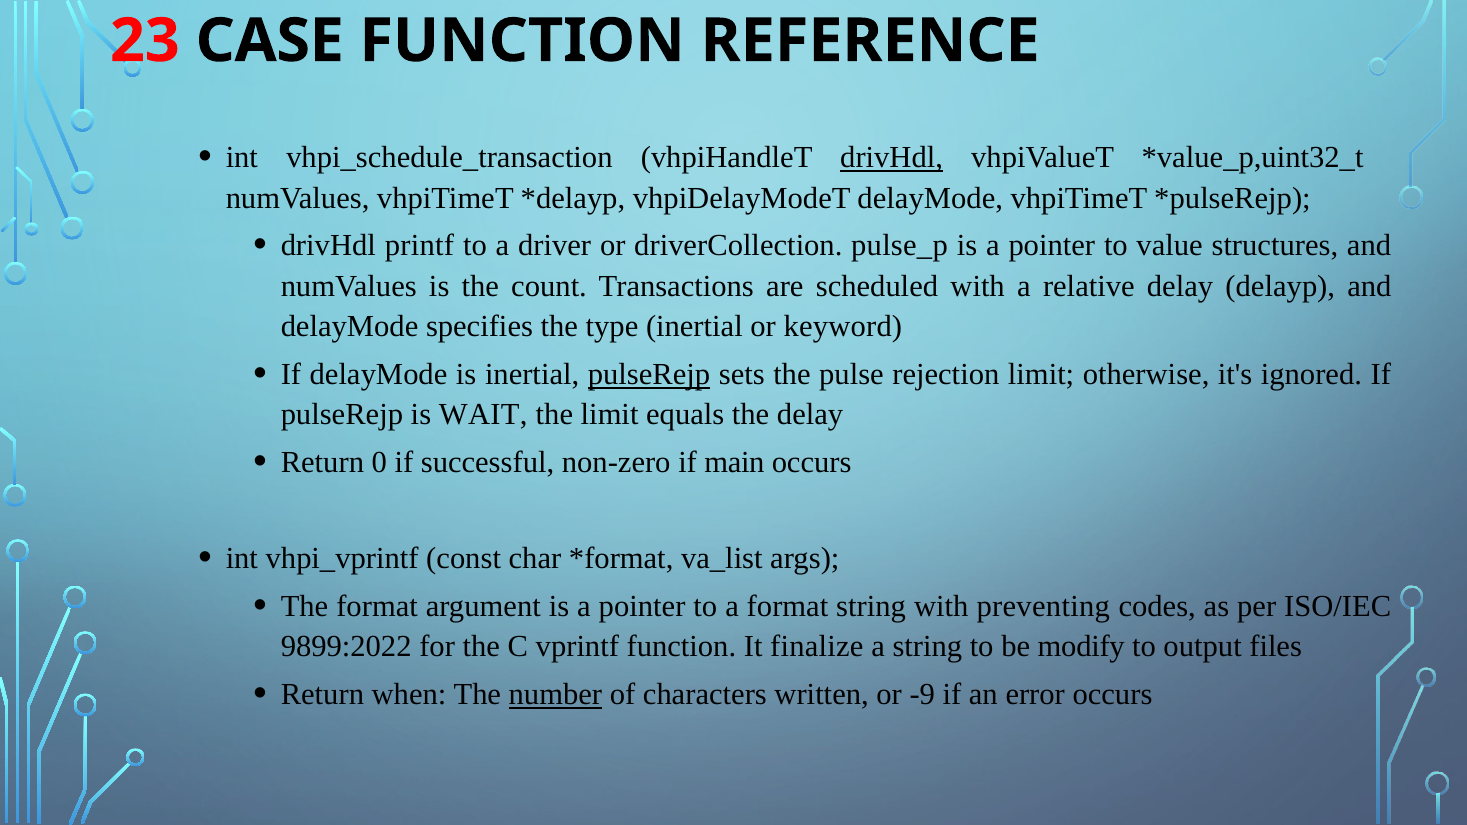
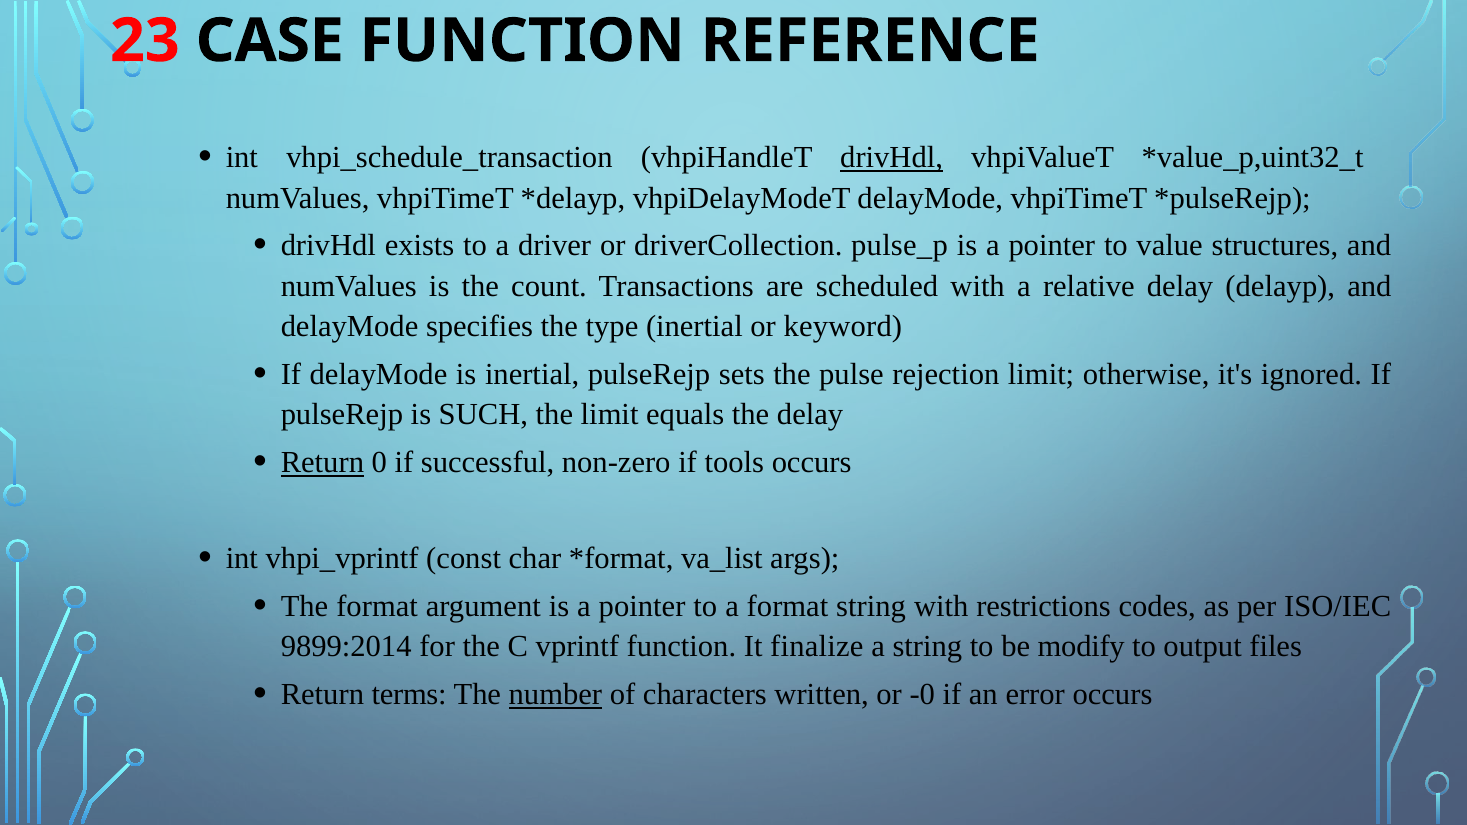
printf: printf -> exists (420, 246)
pulseRejp underline: present -> none (649, 375)
WAIT: WAIT -> SUCH (483, 415)
Return underline: none -> present (322, 463)
main: main -> tools (734, 463)
preventing: preventing -> restrictions (1043, 607)
9899:2022: 9899:2022 -> 9899:2014 (346, 647)
when: when -> terms (409, 695)
-9: -9 -> -0 (922, 695)
